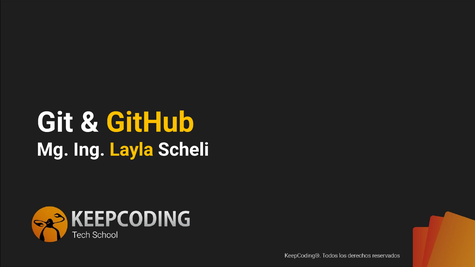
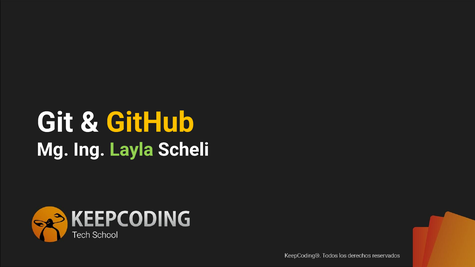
Layla colour: yellow -> light green (131, 150)
